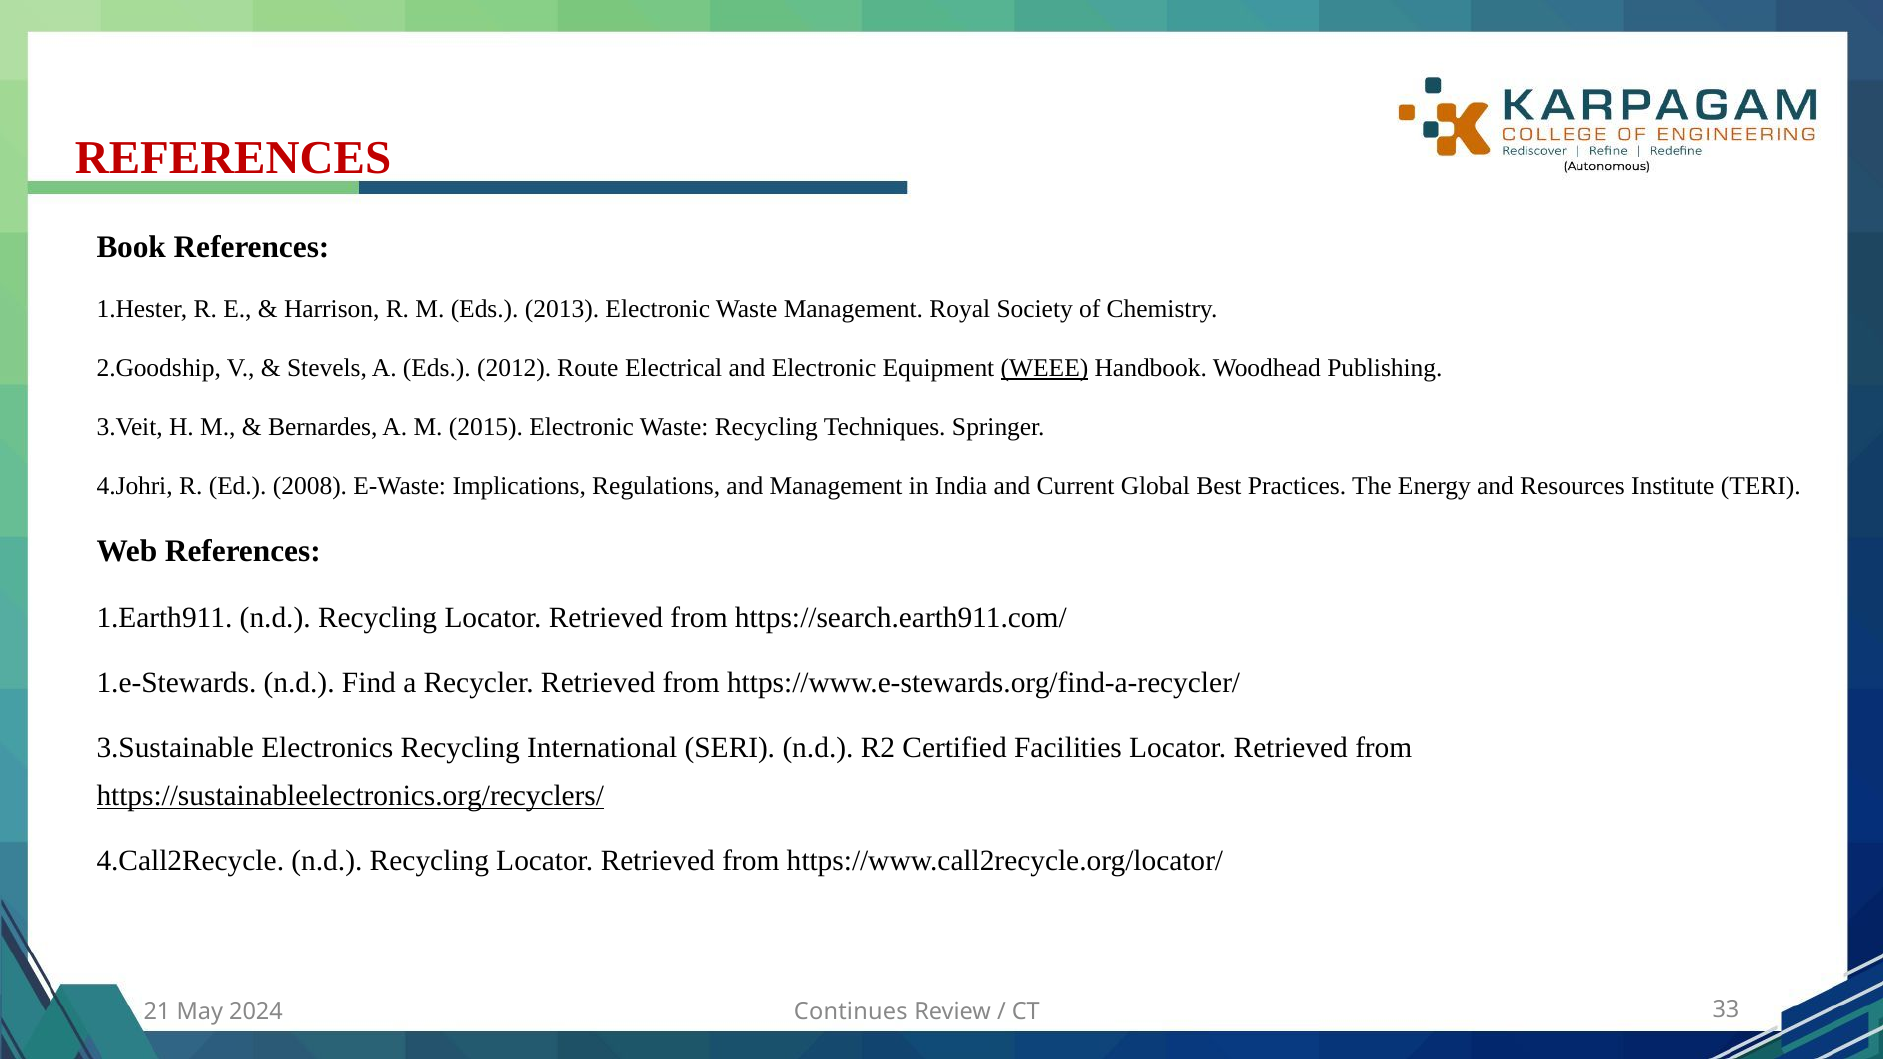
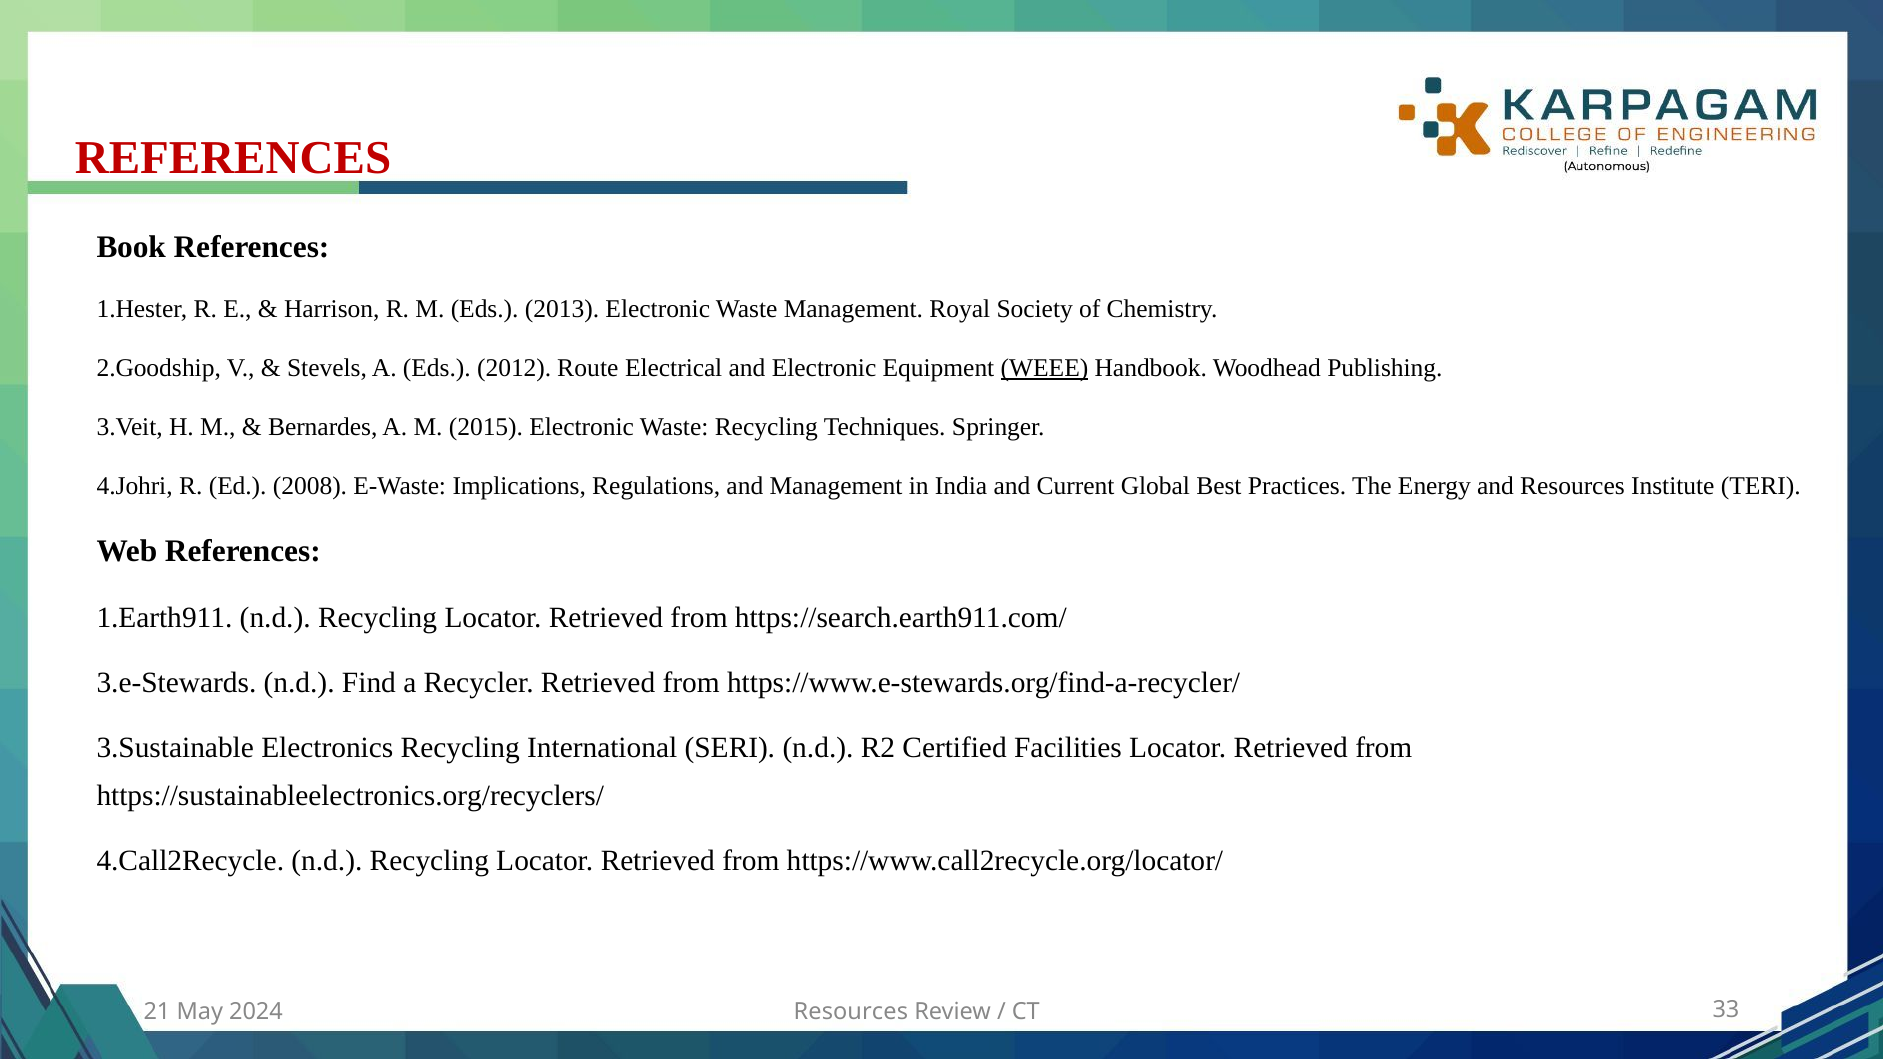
1.e-Stewards: 1.e-Stewards -> 3.e-Stewards (176, 683)
https://sustainableelectronics.org/recyclers/ underline: present -> none (350, 796)
2024 Continues: Continues -> Resources (851, 1011)
